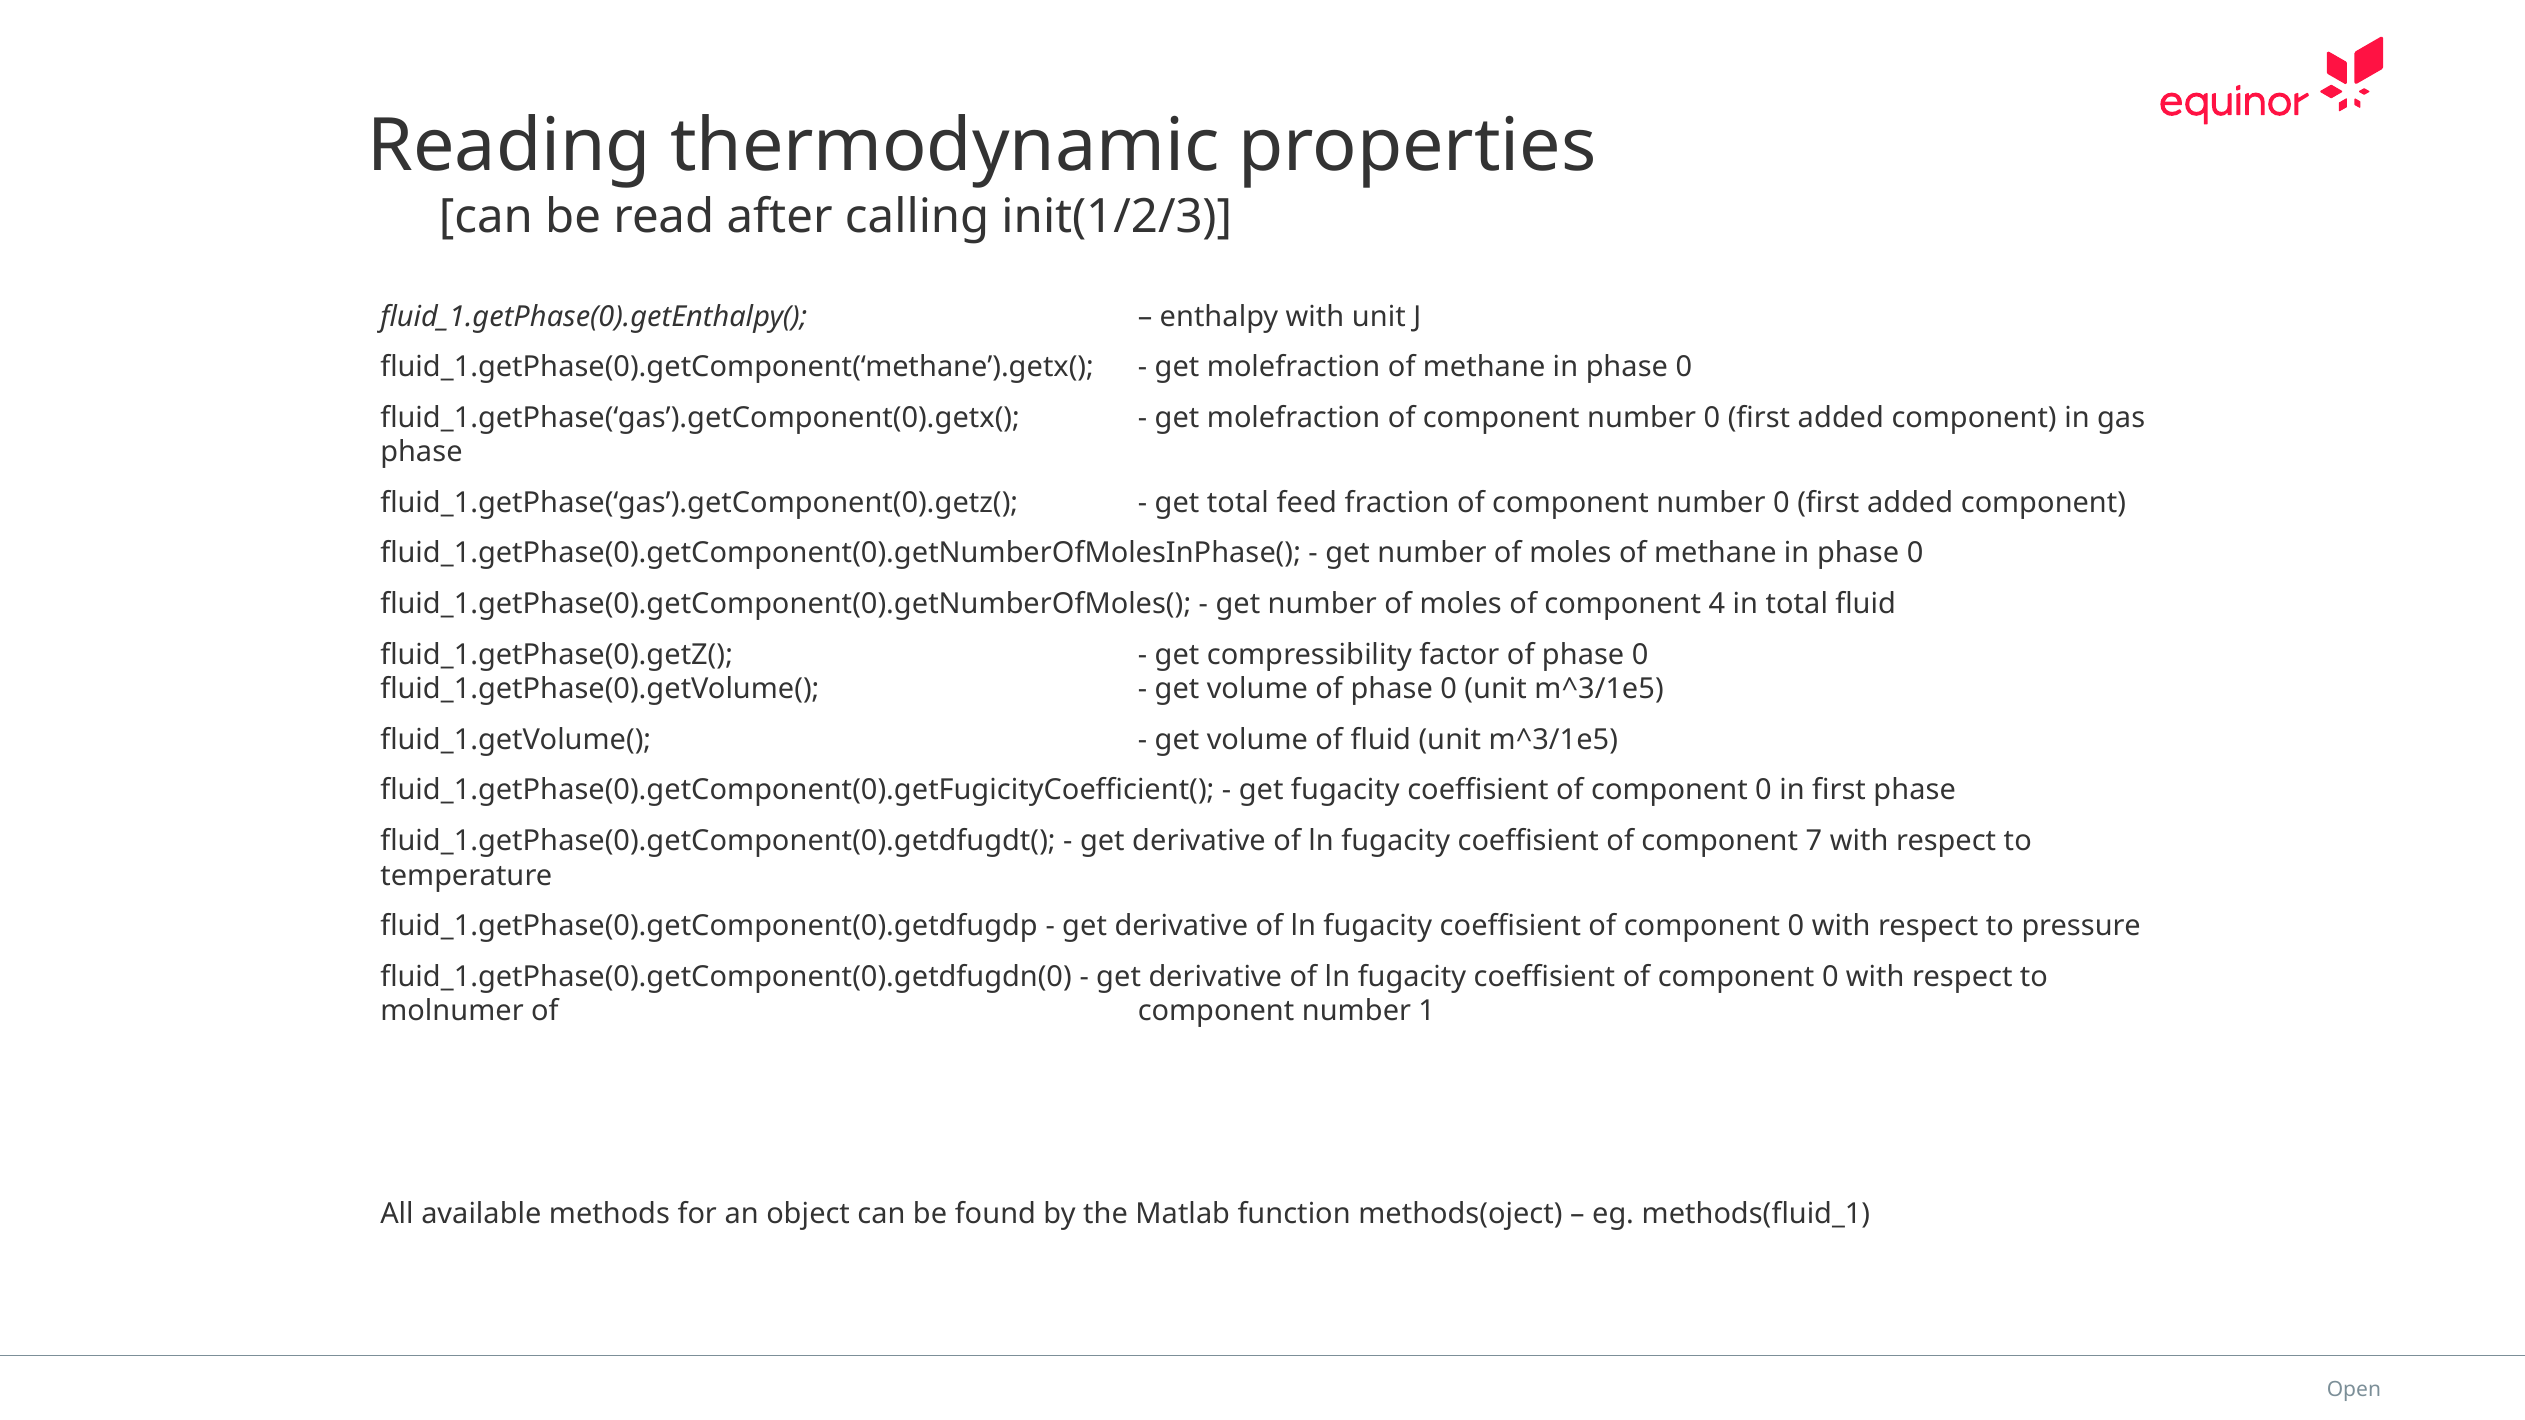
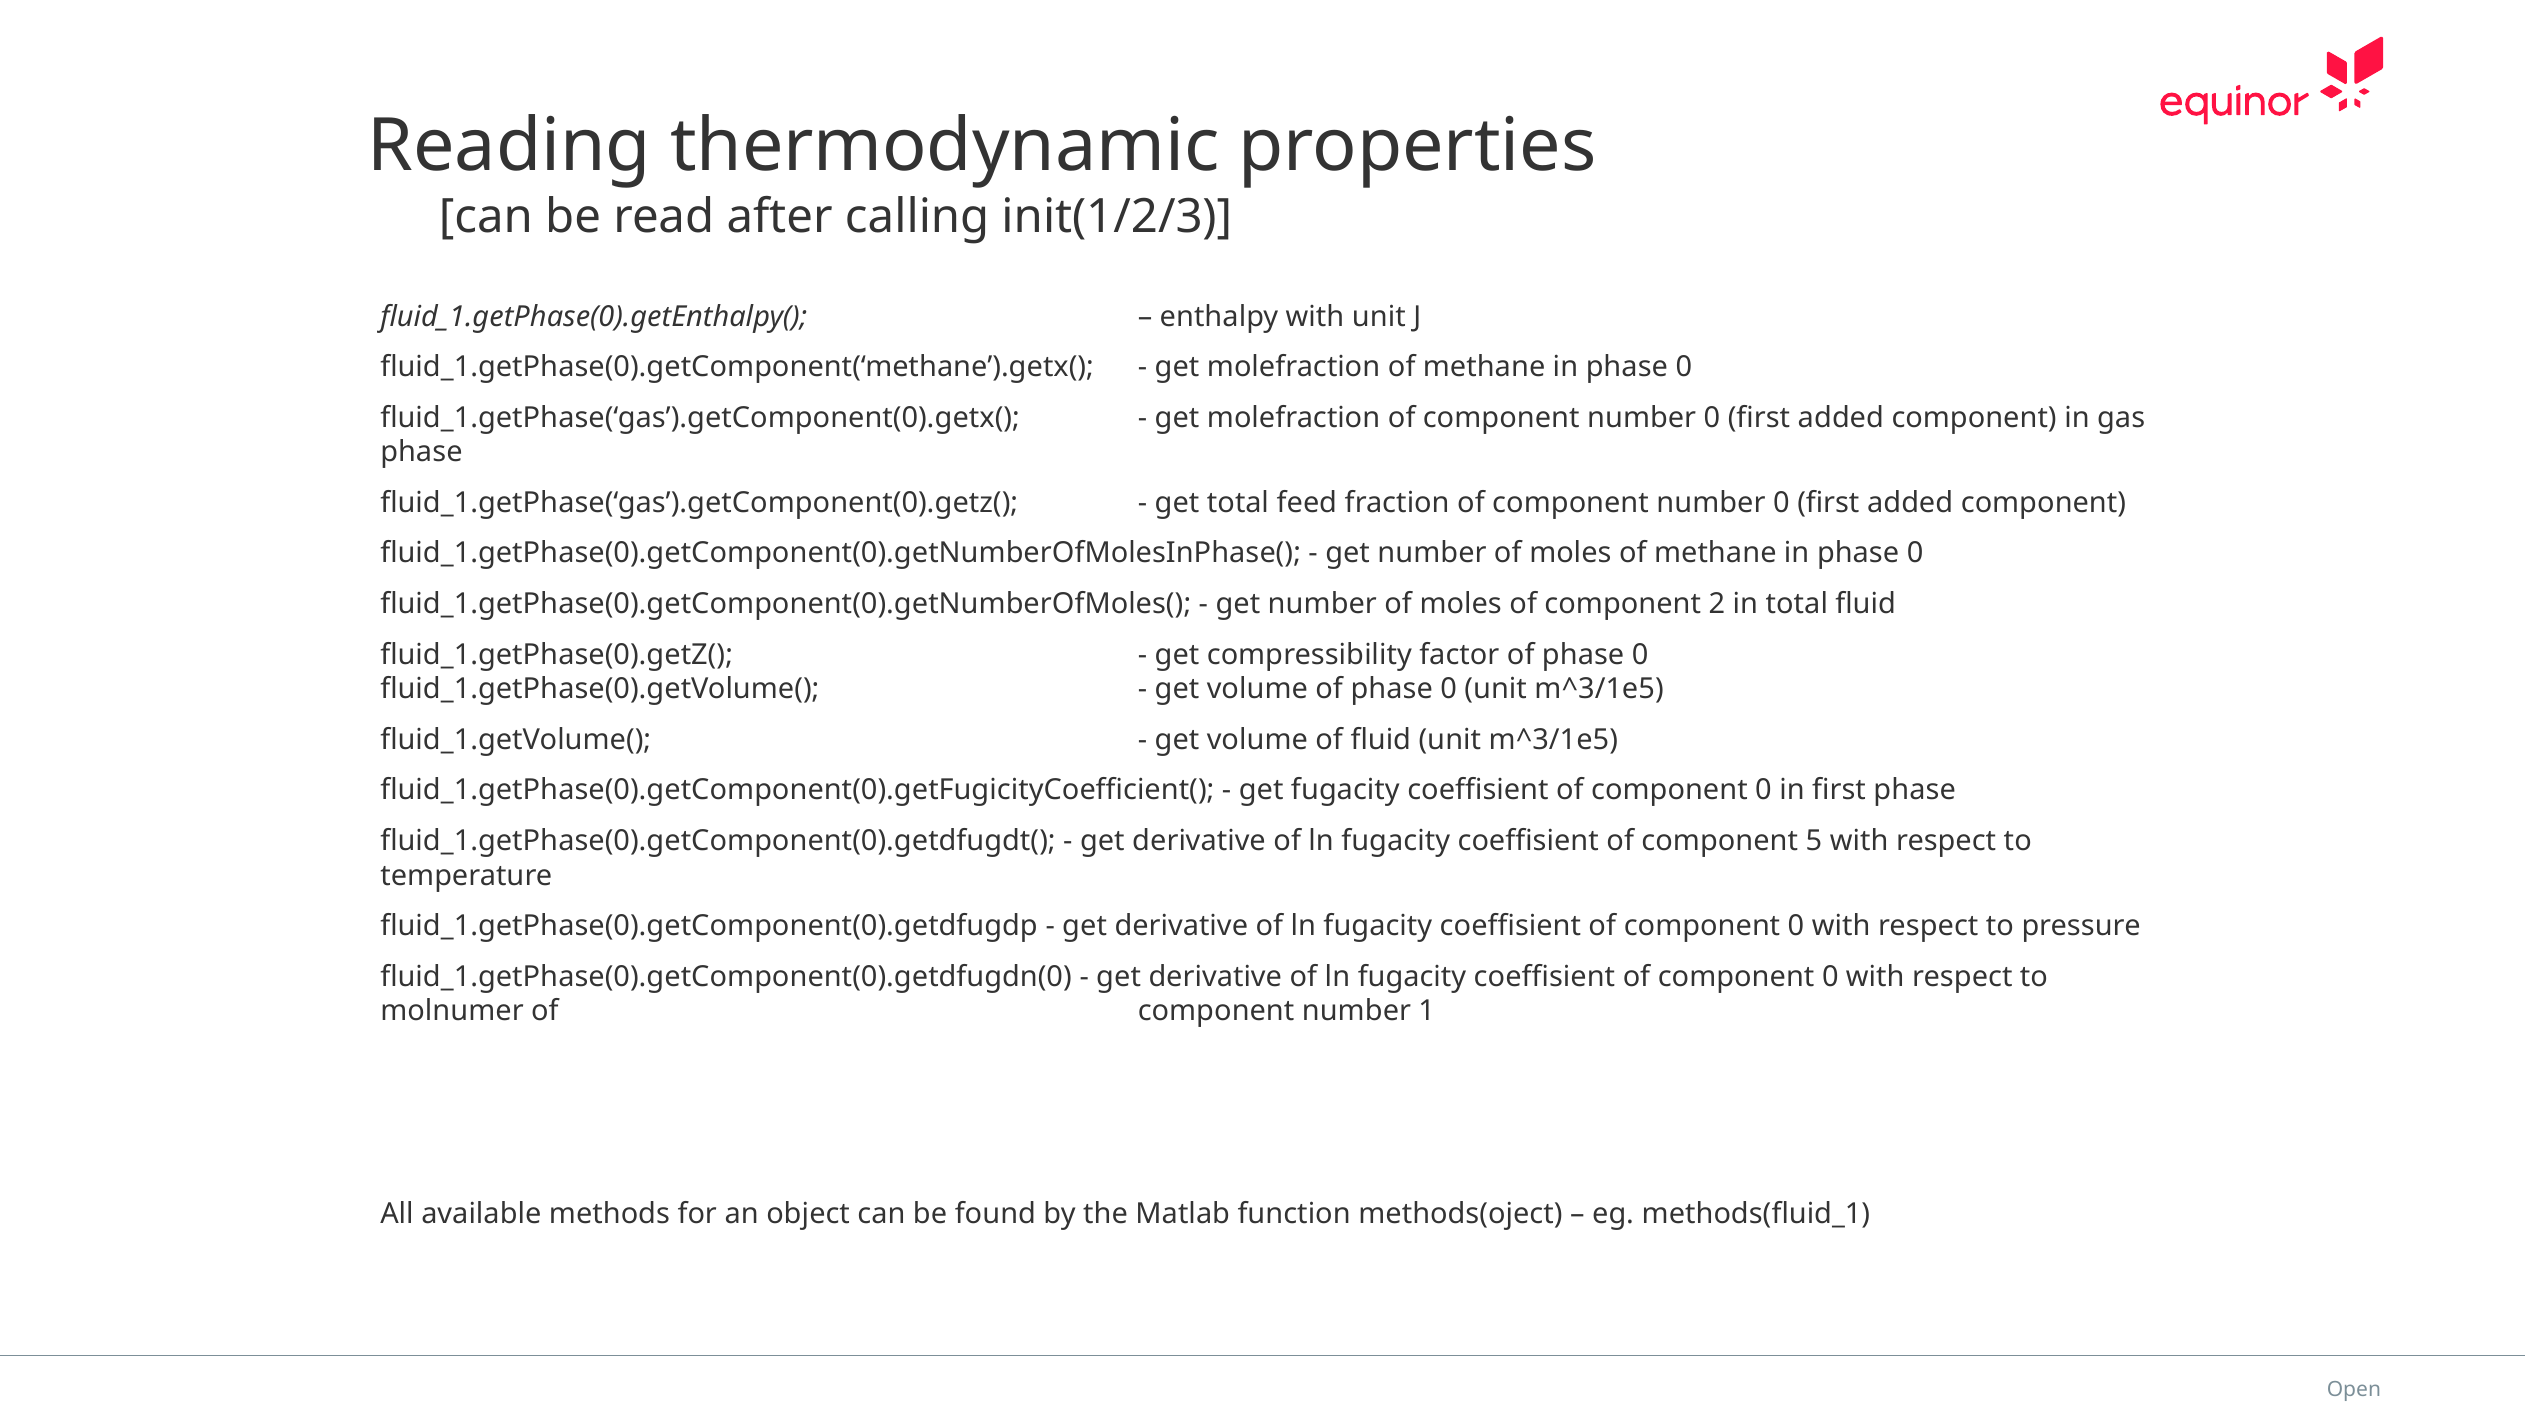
4: 4 -> 2 (1717, 604)
7: 7 -> 5 (1814, 841)
